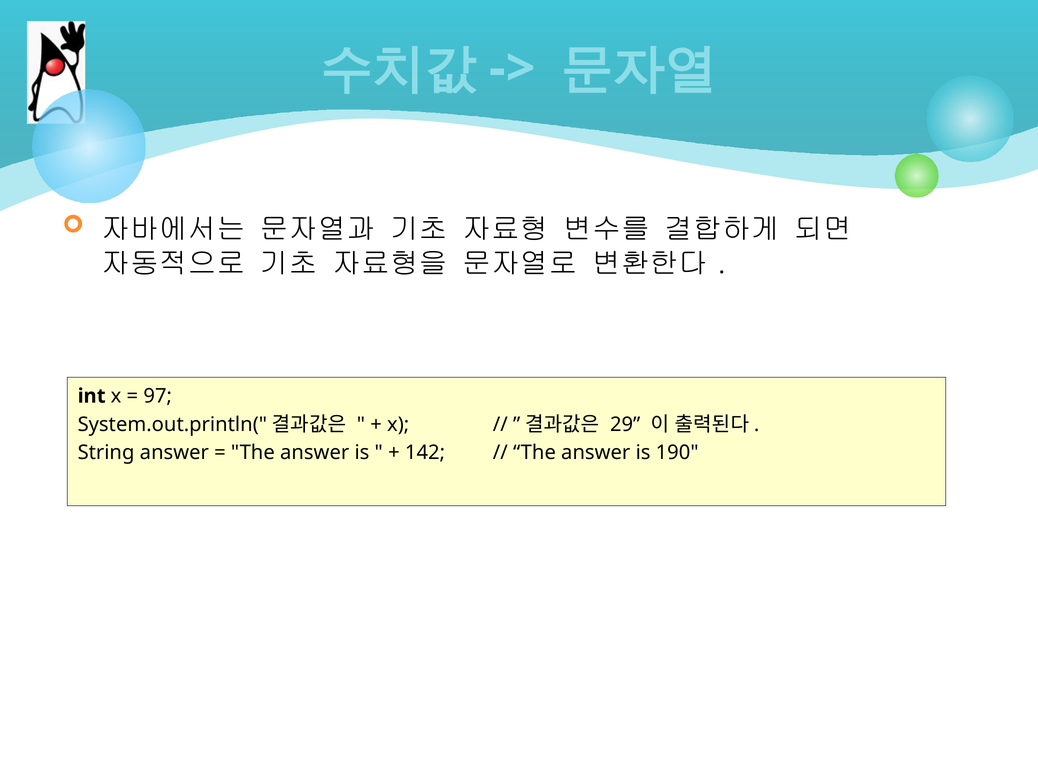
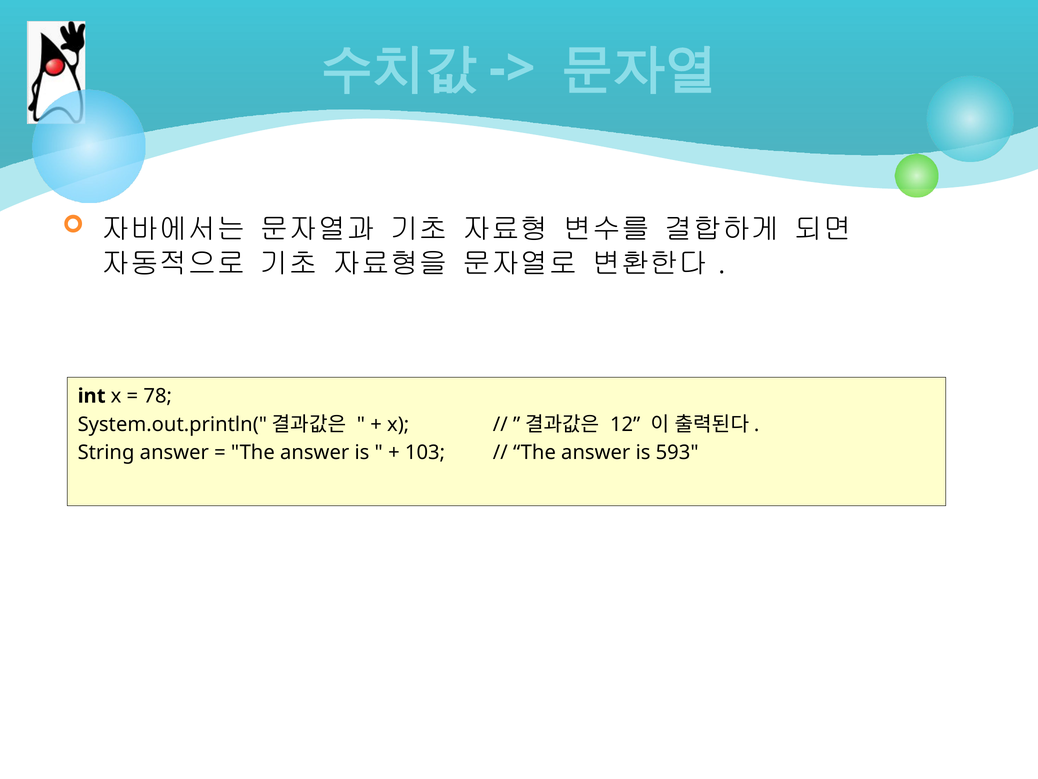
97: 97 -> 78 (158, 396)
29: 29 -> 12 (625, 424)
142: 142 -> 103 (425, 452)
190: 190 -> 593 (677, 452)
